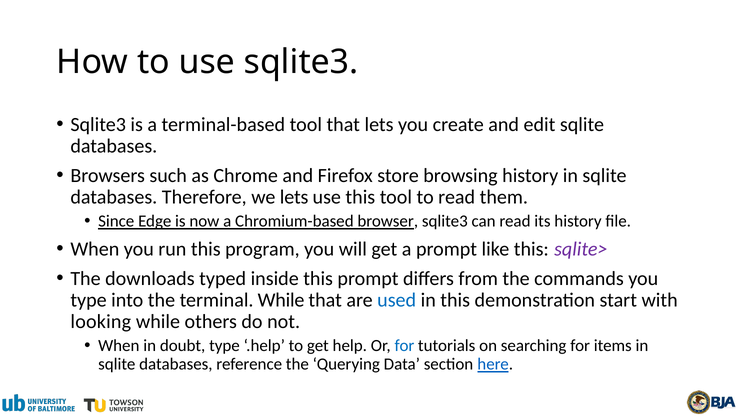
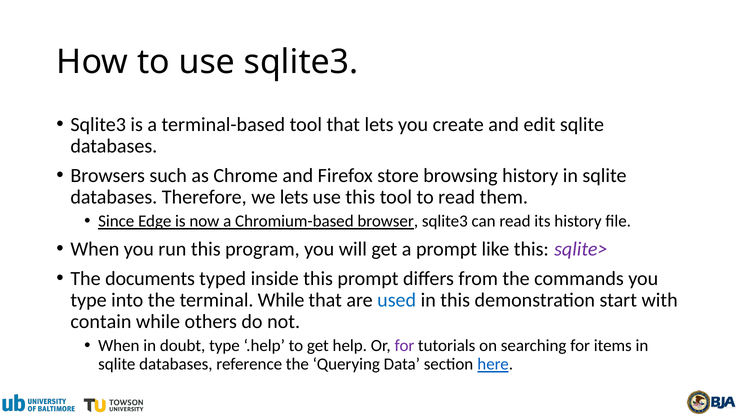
downloads: downloads -> documents (150, 278)
looking: looking -> contain (101, 322)
for colour: blue -> purple (404, 346)
